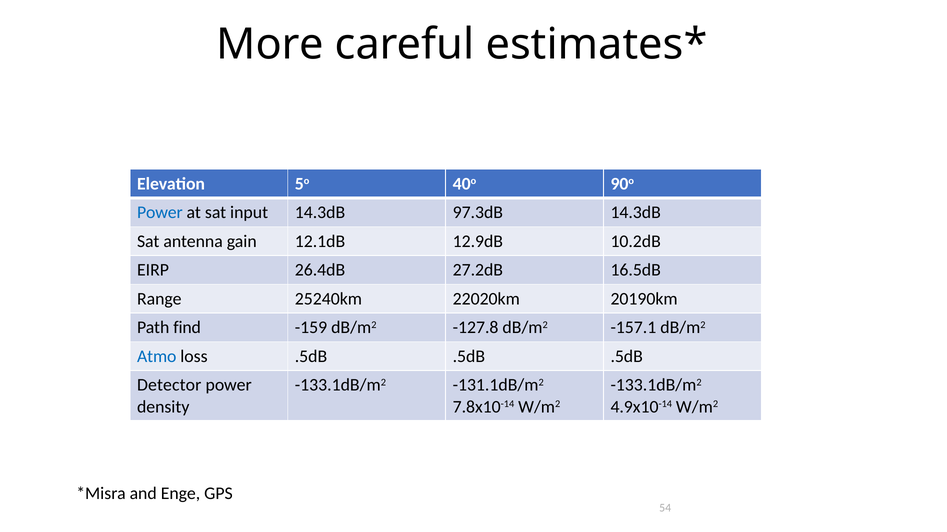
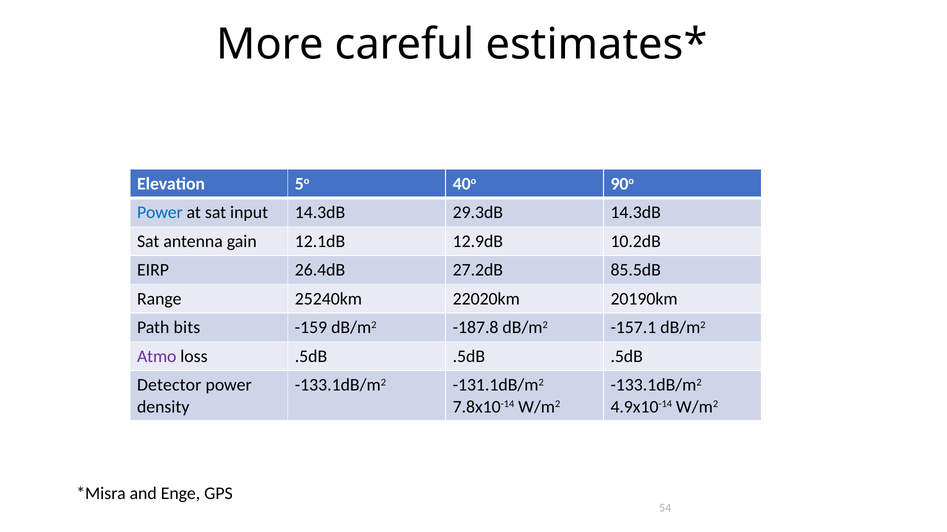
97.3dB: 97.3dB -> 29.3dB (478, 213)
16.5dB: 16.5dB -> 85.5dB (636, 270)
find: find -> bits (187, 328)
-127.8: -127.8 -> -187.8 (476, 328)
Atmo colour: blue -> purple (157, 357)
